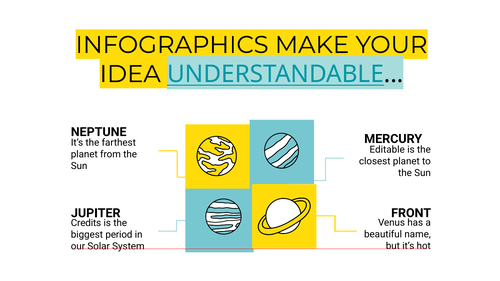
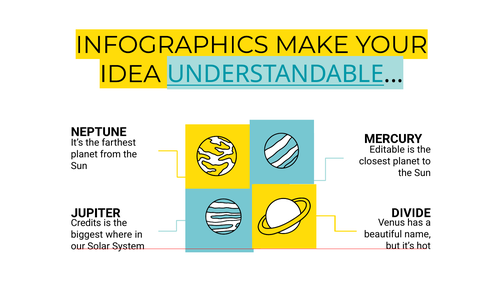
FRONT: FRONT -> DIVIDE (411, 213)
period: period -> where (119, 235)
